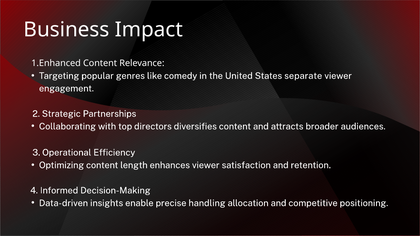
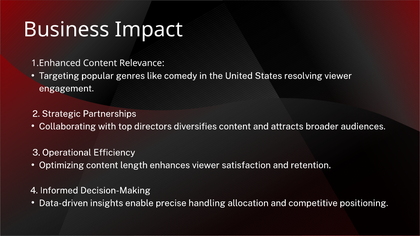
separate: separate -> resolving (303, 76)
